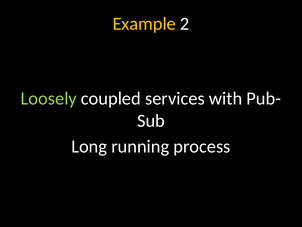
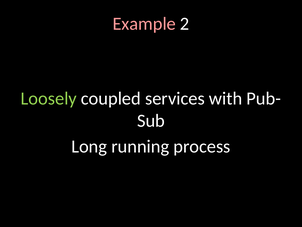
Example colour: yellow -> pink (144, 24)
